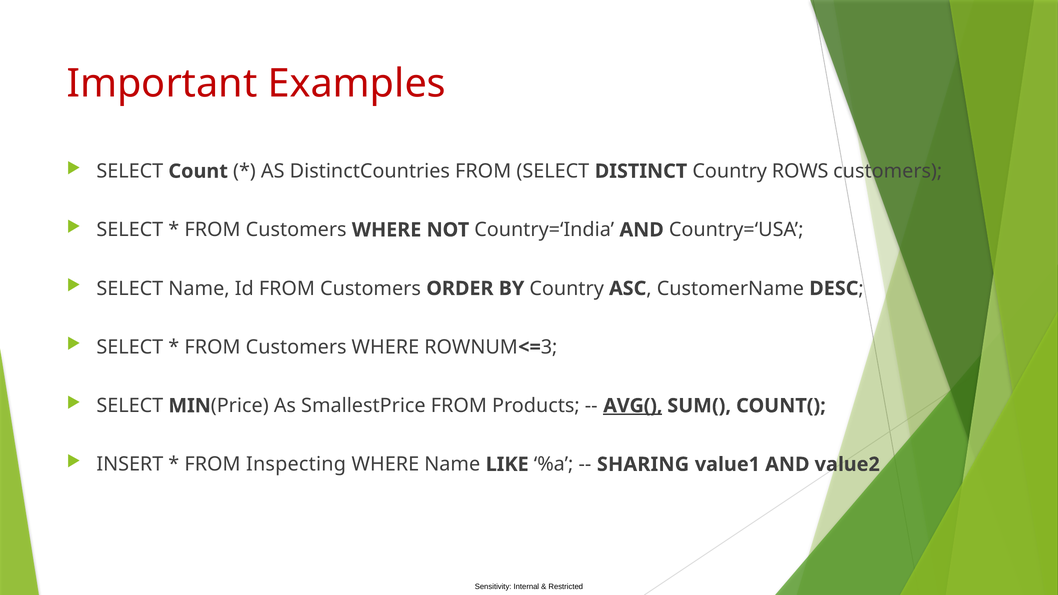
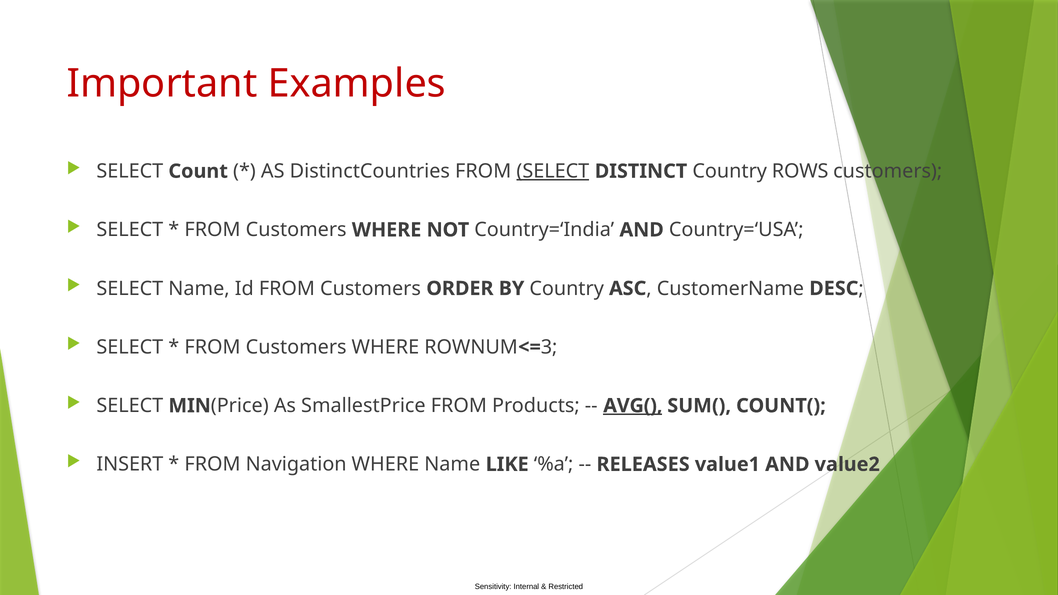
SELECT underline: none -> present (553, 171)
Inspecting: Inspecting -> Navigation (296, 464)
SHARING: SHARING -> RELEASES (643, 464)
